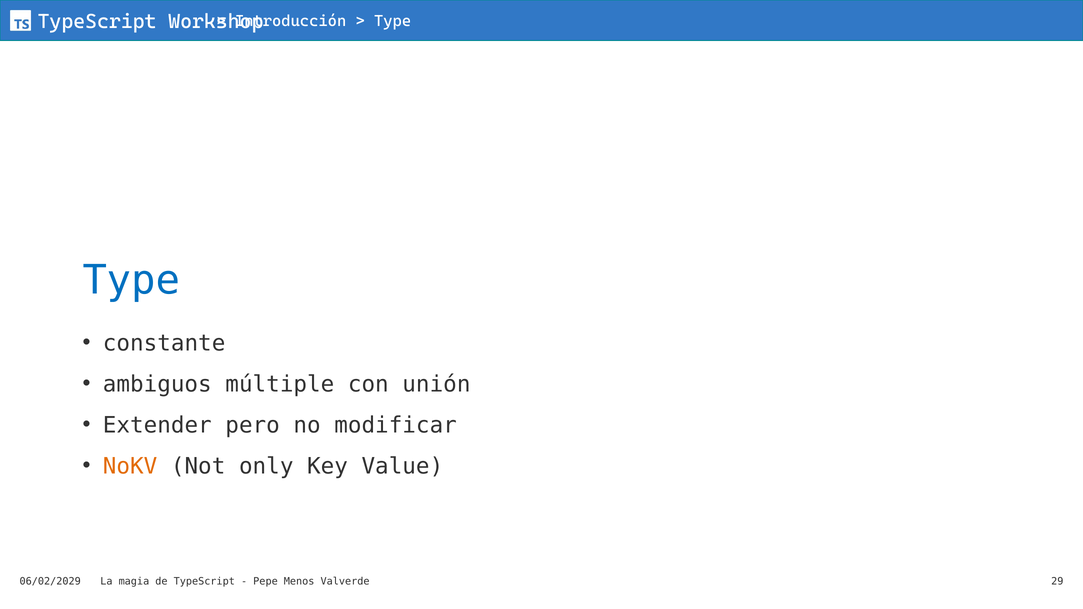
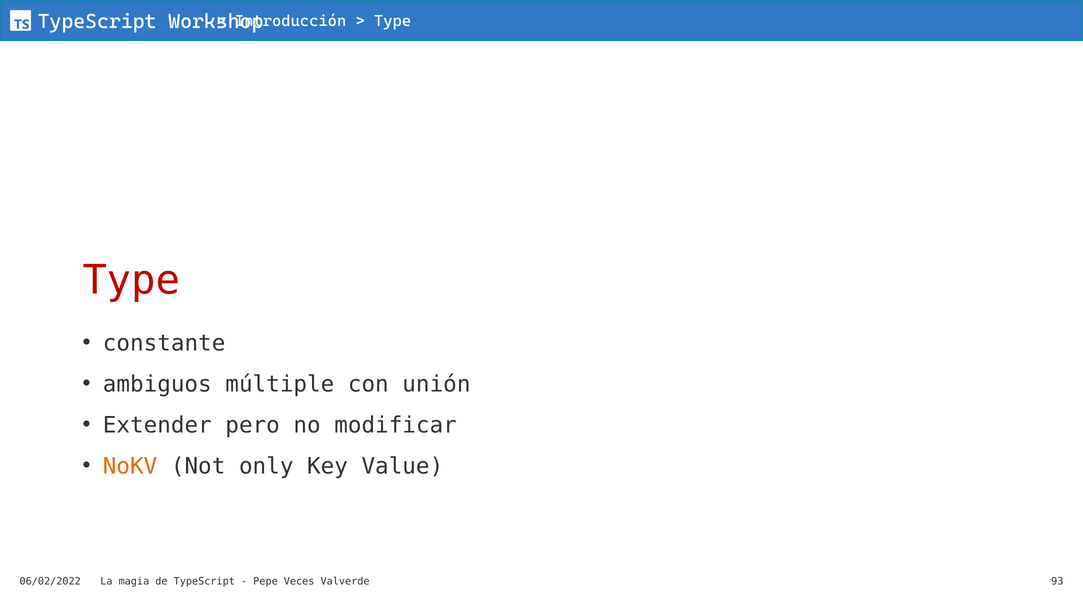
Type colour: blue -> red (131, 280)
06/02/2029: 06/02/2029 -> 06/02/2022 (50, 582)
Menos: Menos -> Veces (299, 582)
29: 29 -> 93 (1057, 582)
